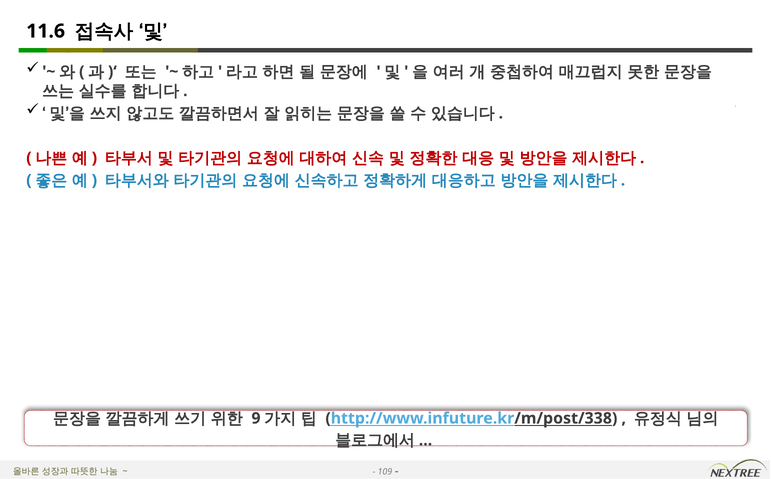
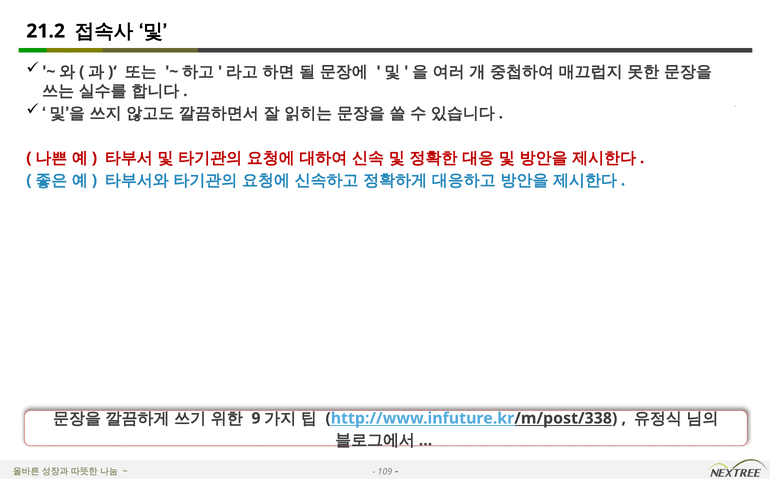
11.6: 11.6 -> 21.2 (46, 31)
